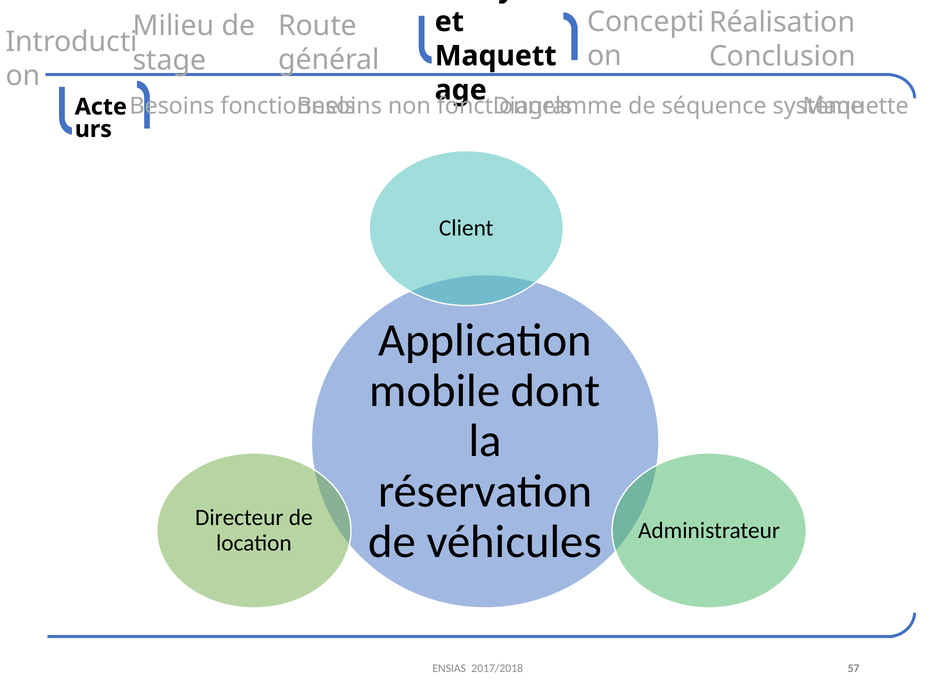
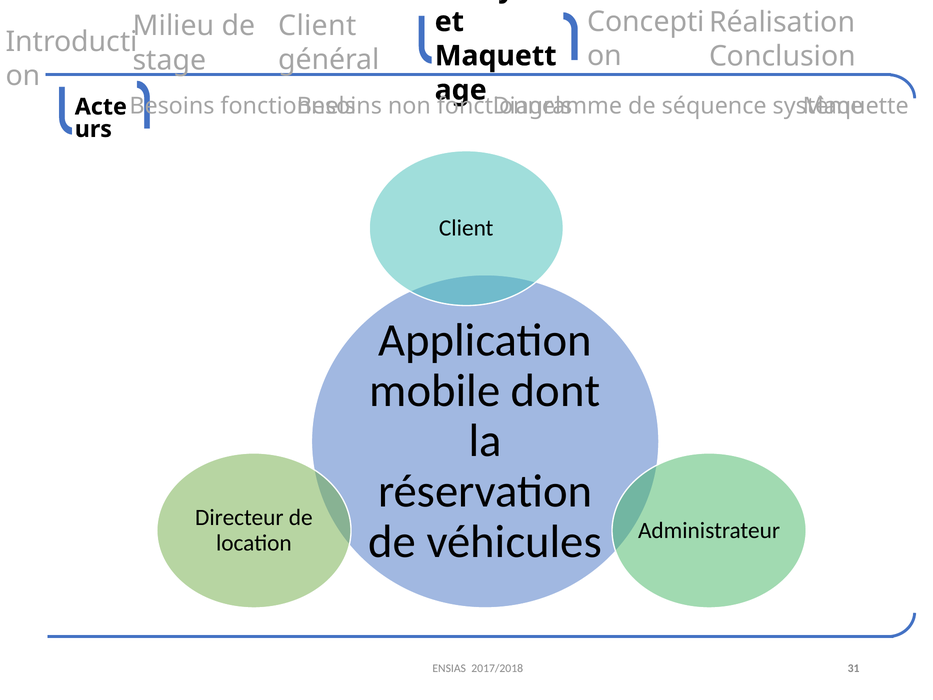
Route: Route -> Client (317, 26)
57: 57 -> 31 (854, 668)
